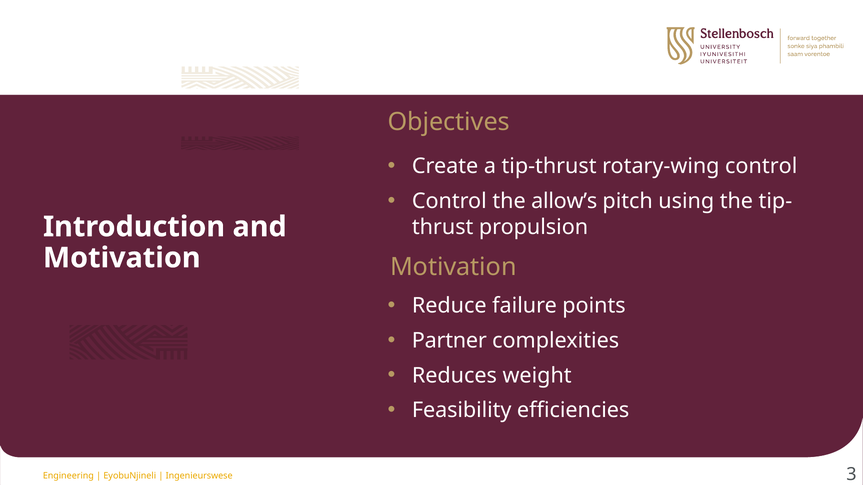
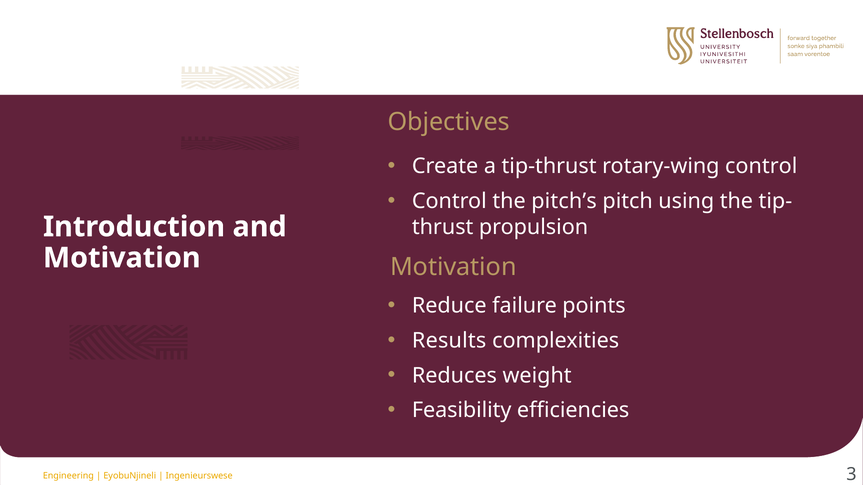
allow’s: allow’s -> pitch’s (564, 201)
Partner: Partner -> Results (449, 341)
